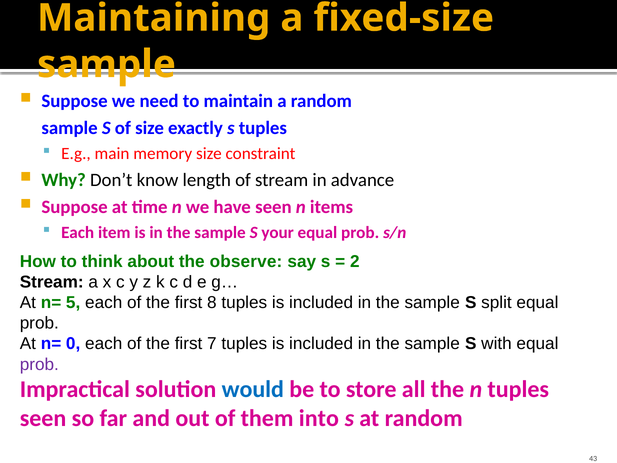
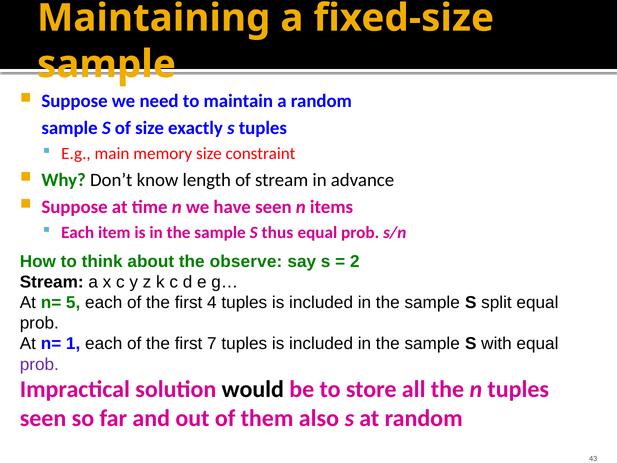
your: your -> thus (277, 233)
8: 8 -> 4 (212, 302)
0: 0 -> 1 (73, 344)
would colour: blue -> black (253, 389)
into: into -> also (319, 418)
